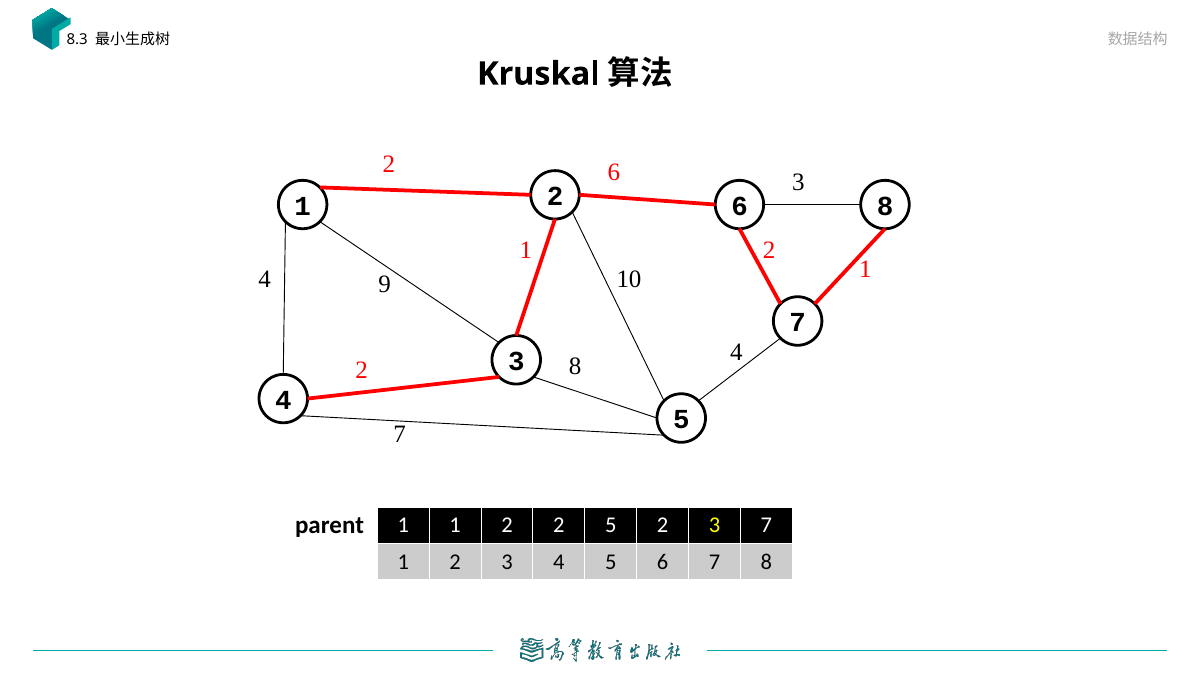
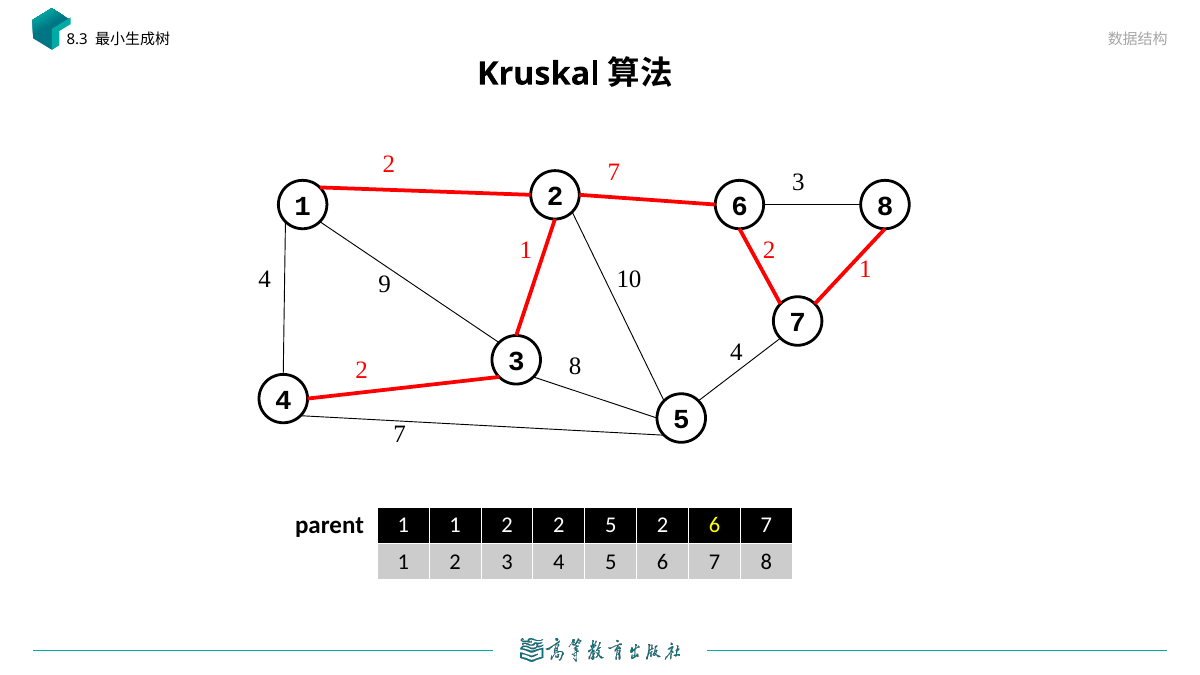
6: 6 -> 7 (614, 172)
5 2 3: 3 -> 6 (714, 525)
